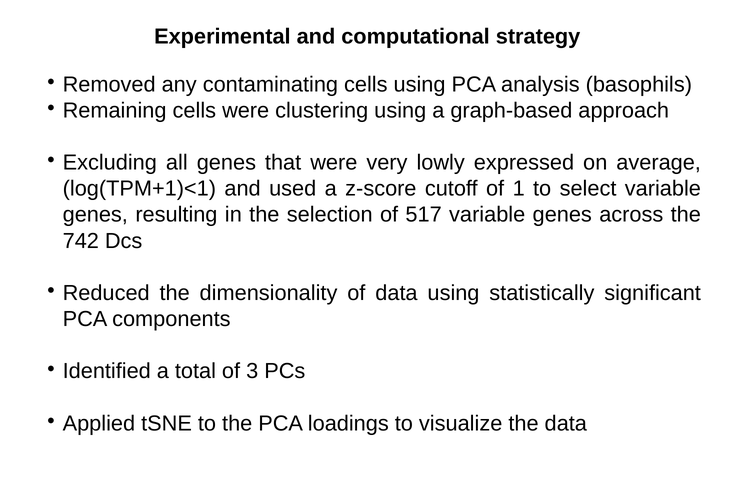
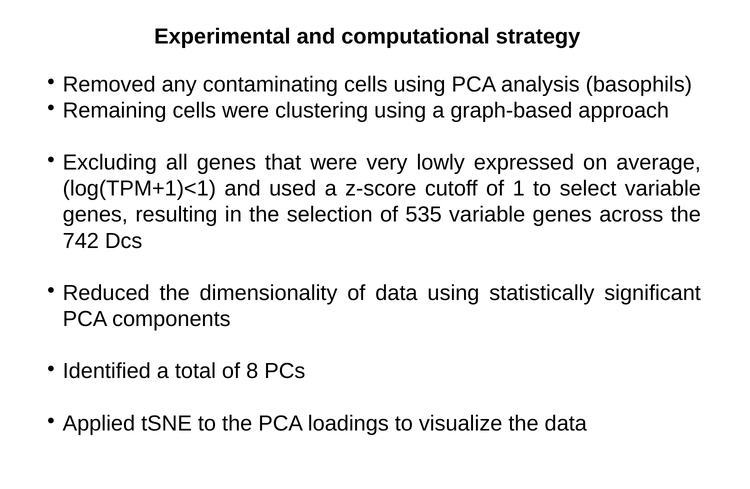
517: 517 -> 535 (424, 215)
3: 3 -> 8 (252, 371)
